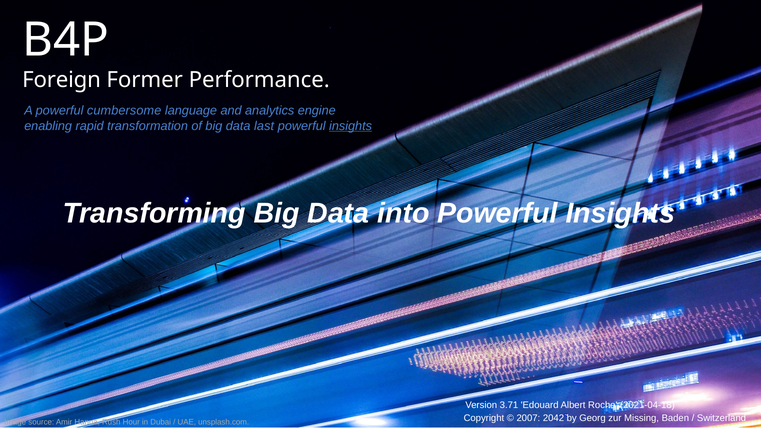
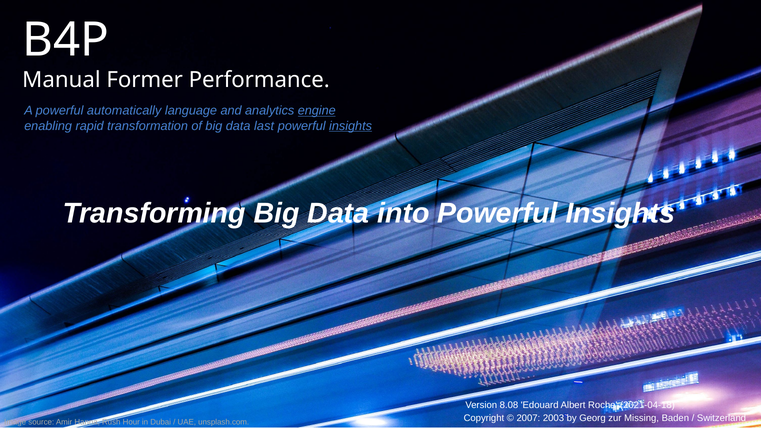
Foreign: Foreign -> Manual (61, 80)
cumbersome: cumbersome -> automatically (124, 111)
engine underline: none -> present (317, 111)
3.71: 3.71 -> 8.08 (509, 405)
2042: 2042 -> 2003 (553, 418)
